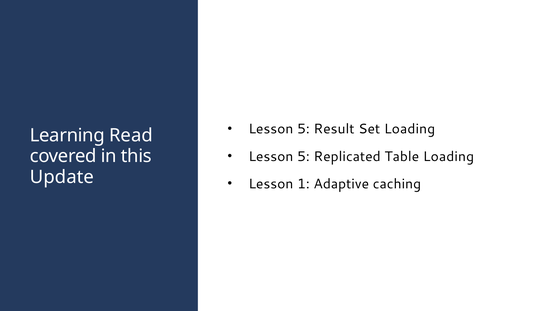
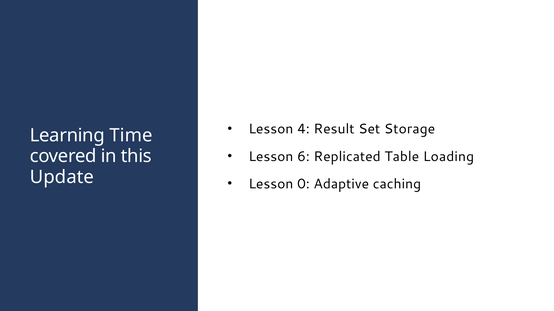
5: 5 -> 4 (303, 129)
Set Loading: Loading -> Storage (410, 129)
Read: Read -> Time (131, 136)
5: 5 -> 6 (303, 157)
1: 1 -> 0 (303, 184)
